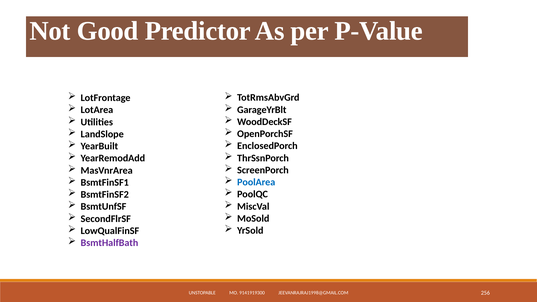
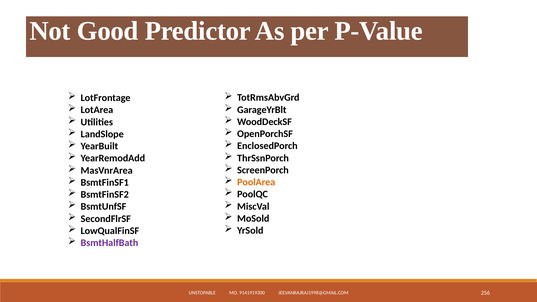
PoolArea colour: blue -> orange (256, 182)
